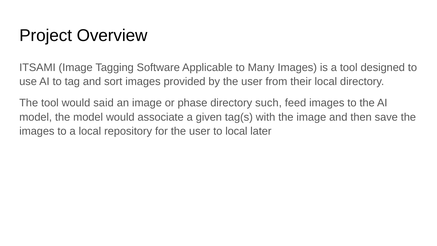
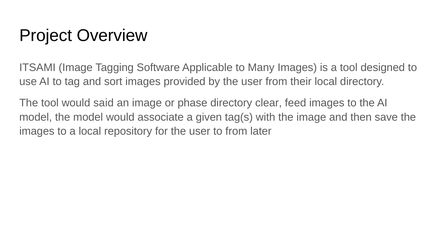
such: such -> clear (269, 103)
to local: local -> from (236, 131)
